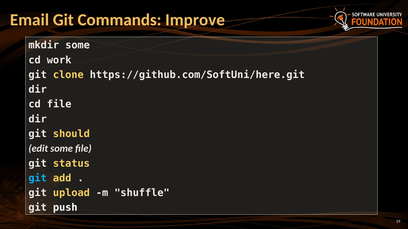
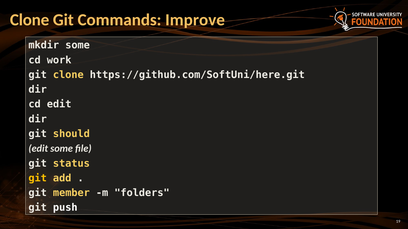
Email: Email -> Clone (30, 20)
cd file: file -> edit (59, 105)
git colour: light blue -> yellow (38, 179)
upload: upload -> member (71, 193)
shuffle: shuffle -> folders (142, 193)
